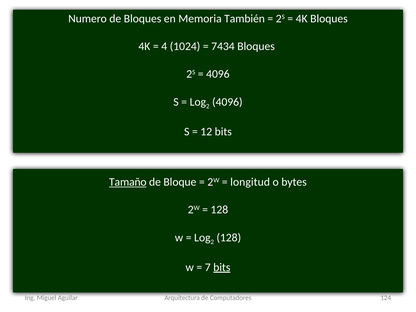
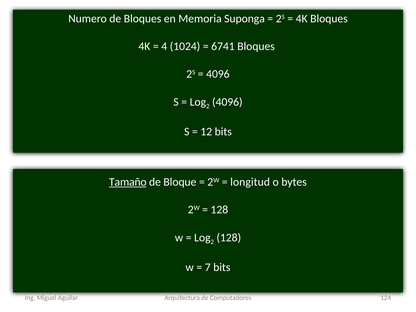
También: También -> Suponga (245, 19)
7434: 7434 -> 6741 (223, 46)
bits underline: present -> none (222, 267)
